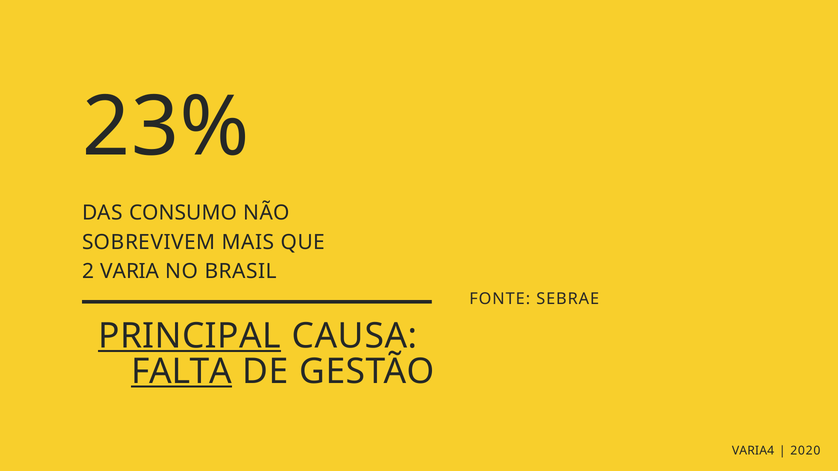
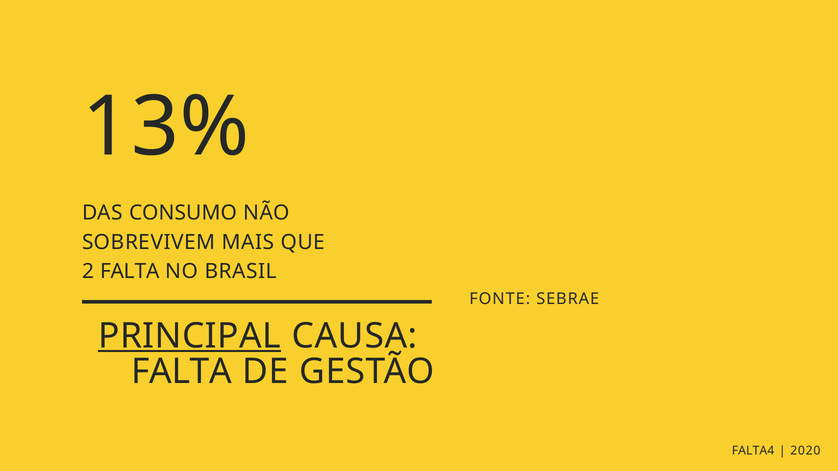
23%: 23% -> 13% (166, 127)
2 VARIA: VARIA -> FALTA (130, 272)
FALTA underline: present -> none (182, 372)
VARIA4: VARIA4 -> FALTA4 (753, 451)
